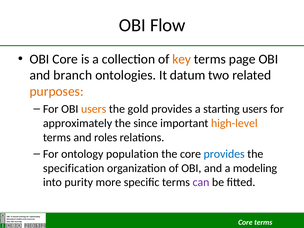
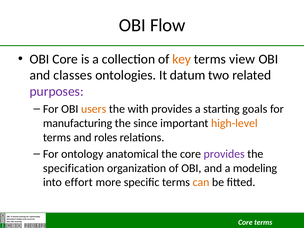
page: page -> view (242, 59)
branch: branch -> classes (73, 75)
purposes colour: orange -> purple (57, 92)
gold: gold -> with (138, 109)
starting users: users -> goals (255, 109)
approximately: approximately -> manufacturing (78, 123)
population: population -> anatomical (132, 154)
provides colour: blue -> purple (224, 154)
purity: purity -> effort (79, 182)
can colour: purple -> orange (201, 182)
